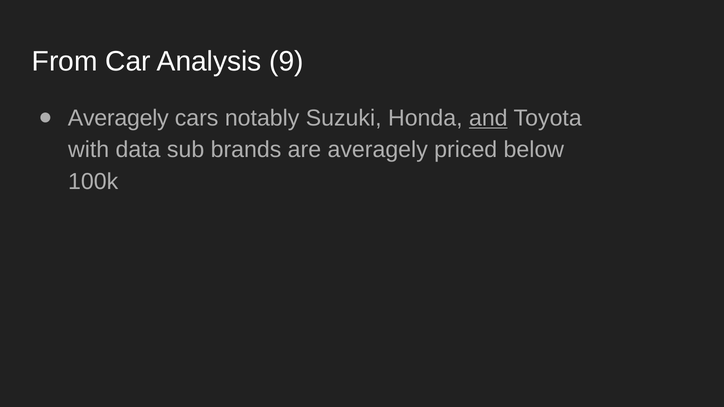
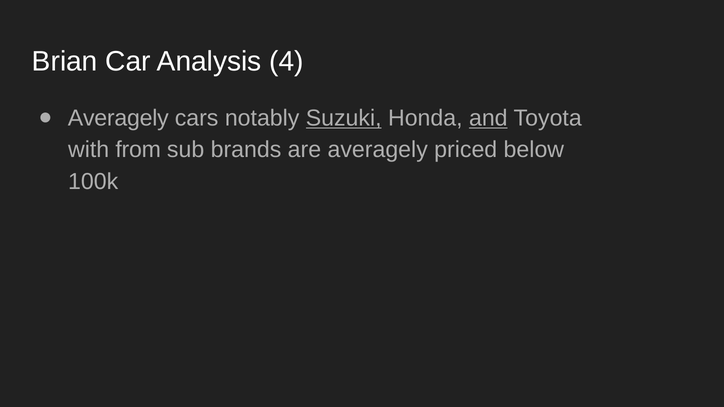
From: From -> Brian (65, 61)
9: 9 -> 4 (286, 61)
Suzuki underline: none -> present (344, 118)
data: data -> from (138, 150)
